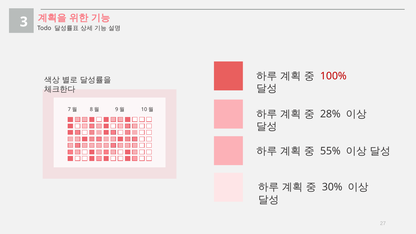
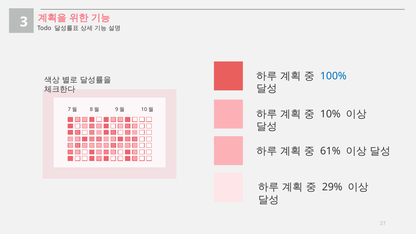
100% colour: red -> blue (333, 76)
28%: 28% -> 10% (330, 114)
55%: 55% -> 61% (330, 151)
30%: 30% -> 29% (332, 187)
